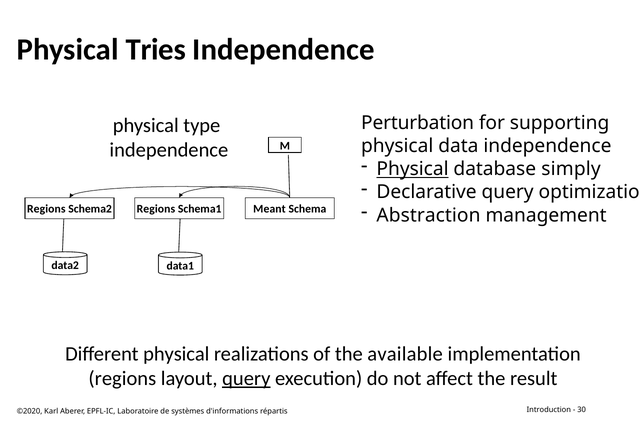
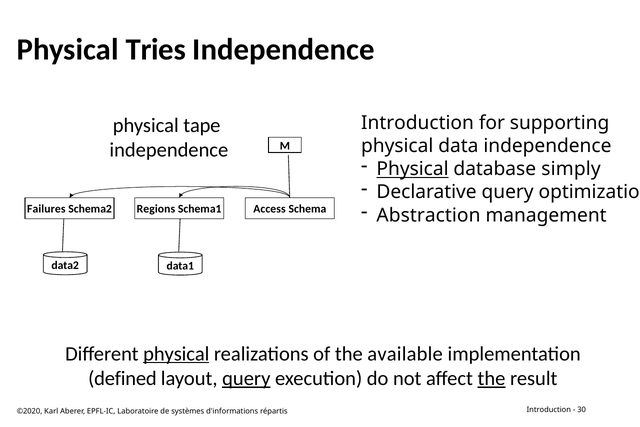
type: type -> tape (202, 125)
Perturbation: Perturbation -> Introduction (418, 123)
Meant: Meant -> Access (269, 209)
Regions: Regions -> Failures (46, 209)
physical underline: none -> present (176, 354)
regions: regions -> defined (122, 378)
the underline: none -> present (491, 378)
